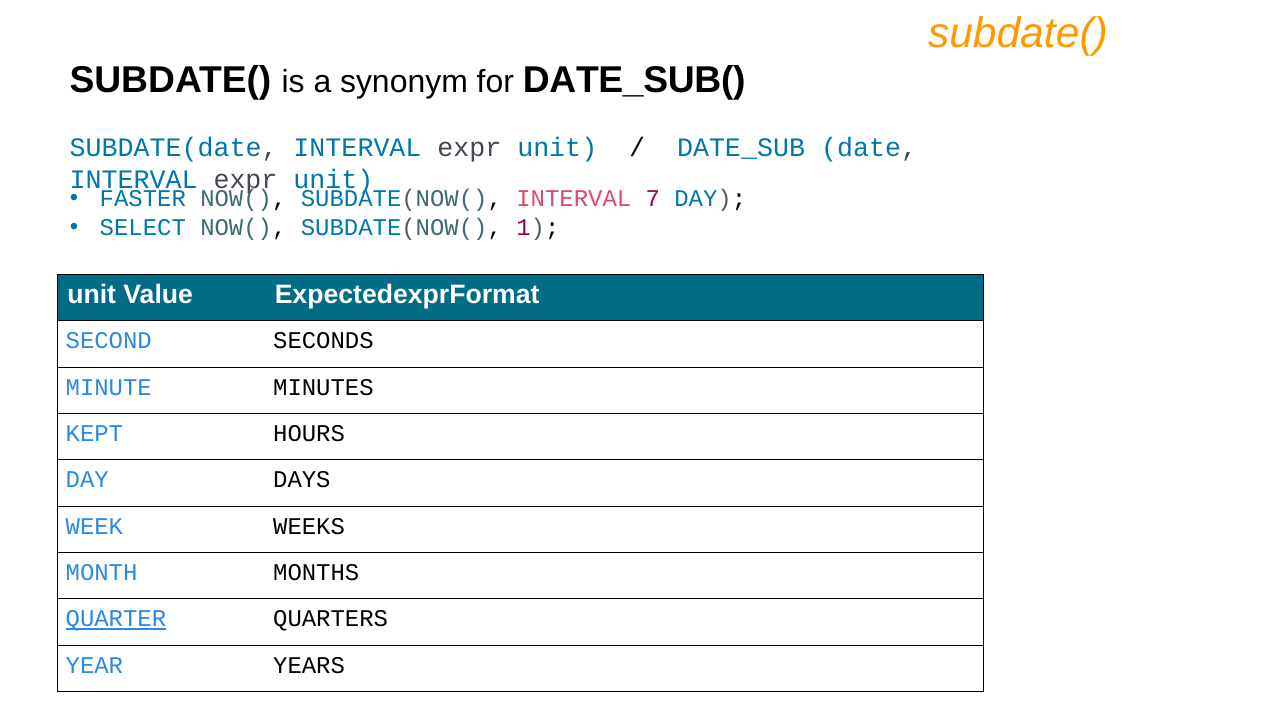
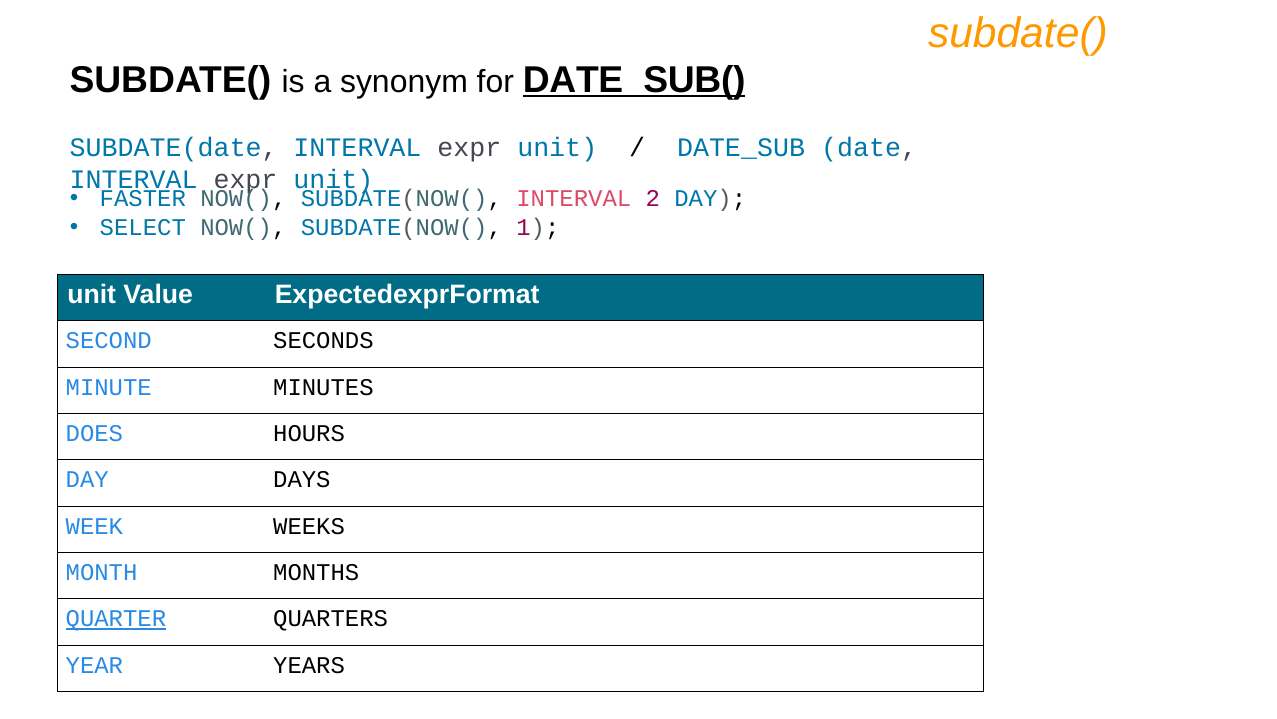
DATE_SUB( underline: none -> present (634, 80)
7: 7 -> 2 (653, 199)
KEPT: KEPT -> DOES (94, 433)
